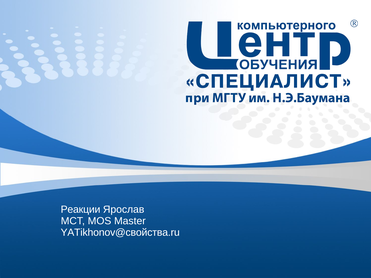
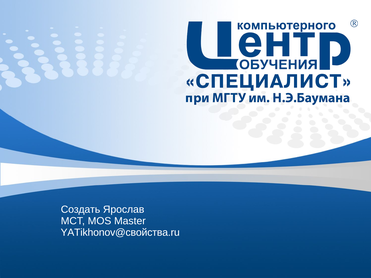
Реакции: Реакции -> Создать (81, 210)
